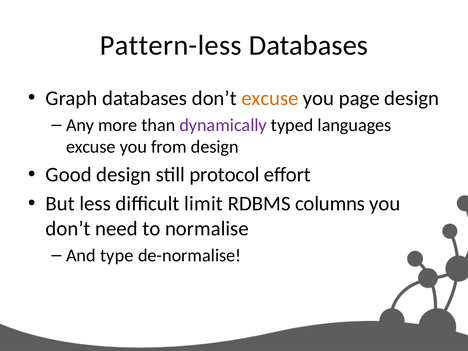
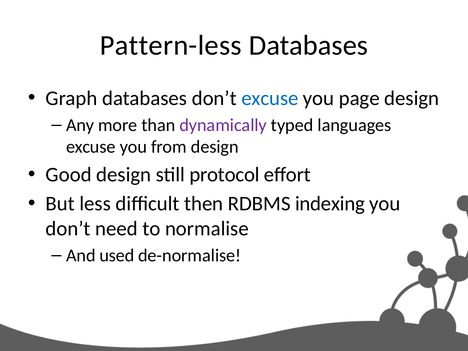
excuse colour: orange -> blue (270, 98)
limit: limit -> then (204, 204)
columns: columns -> indexing (330, 204)
type: type -> used (117, 256)
